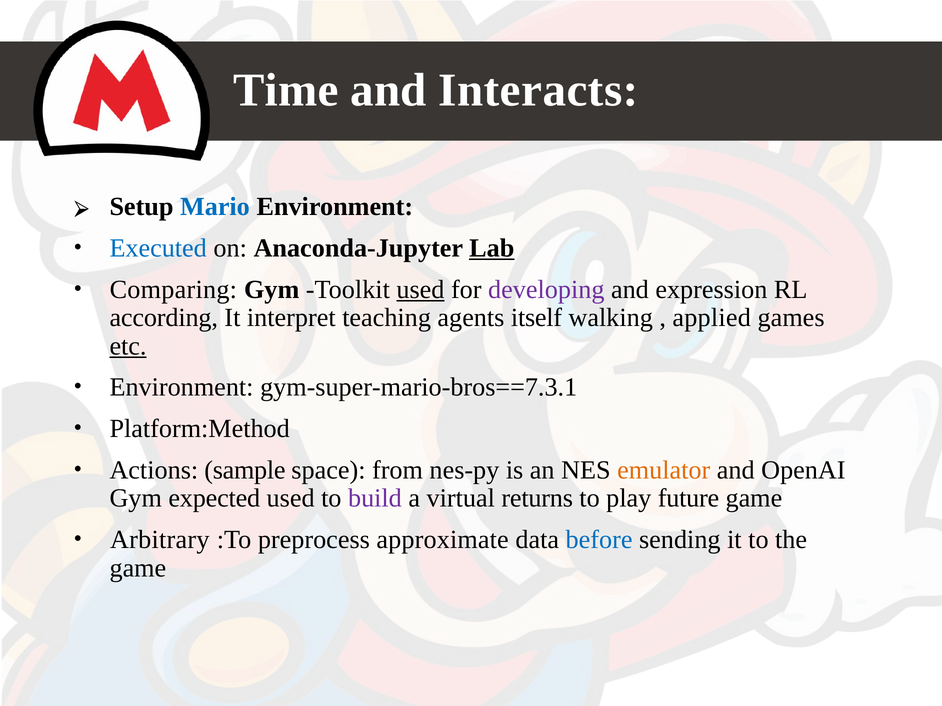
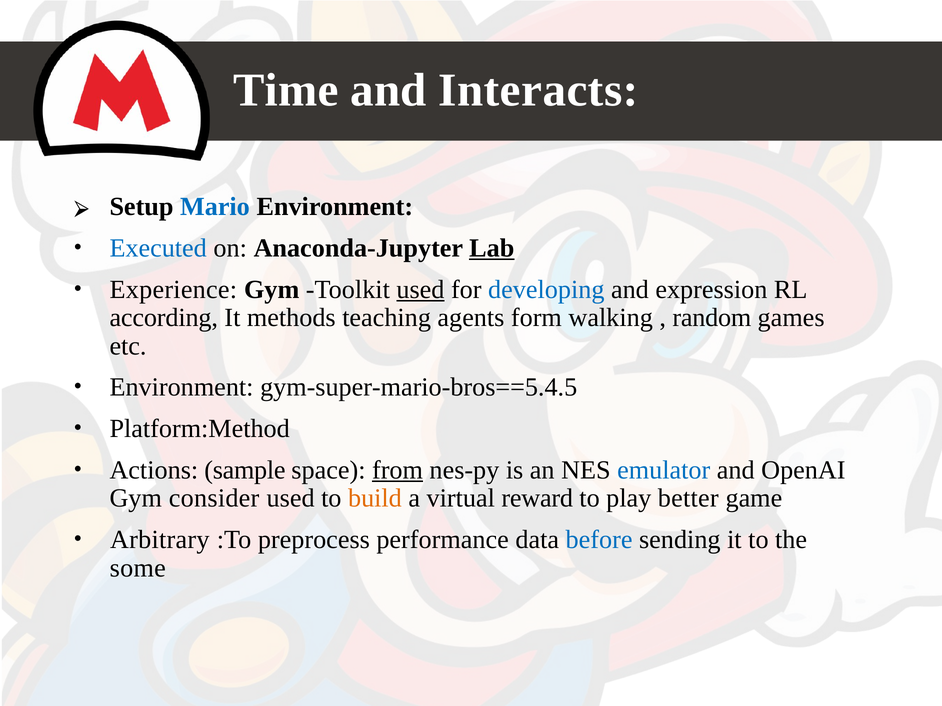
Comparing: Comparing -> Experience (173, 290)
developing colour: purple -> blue (546, 290)
interpret: interpret -> methods (291, 318)
itself: itself -> form (536, 318)
applied: applied -> random (712, 318)
etc underline: present -> none (128, 346)
gym-super-mario-bros==7.3.1: gym-super-mario-bros==7.3.1 -> gym-super-mario-bros==5.4.5 (419, 388)
from underline: none -> present (397, 470)
emulator colour: orange -> blue (664, 470)
expected: expected -> consider (214, 499)
build colour: purple -> orange (375, 499)
returns: returns -> reward (537, 499)
future: future -> better (688, 499)
approximate: approximate -> performance (443, 540)
game: game -> some (138, 568)
